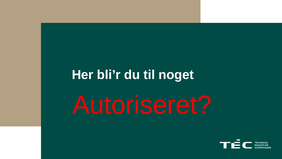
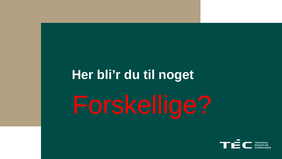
Autoriseret: Autoriseret -> Forskellige (142, 105)
